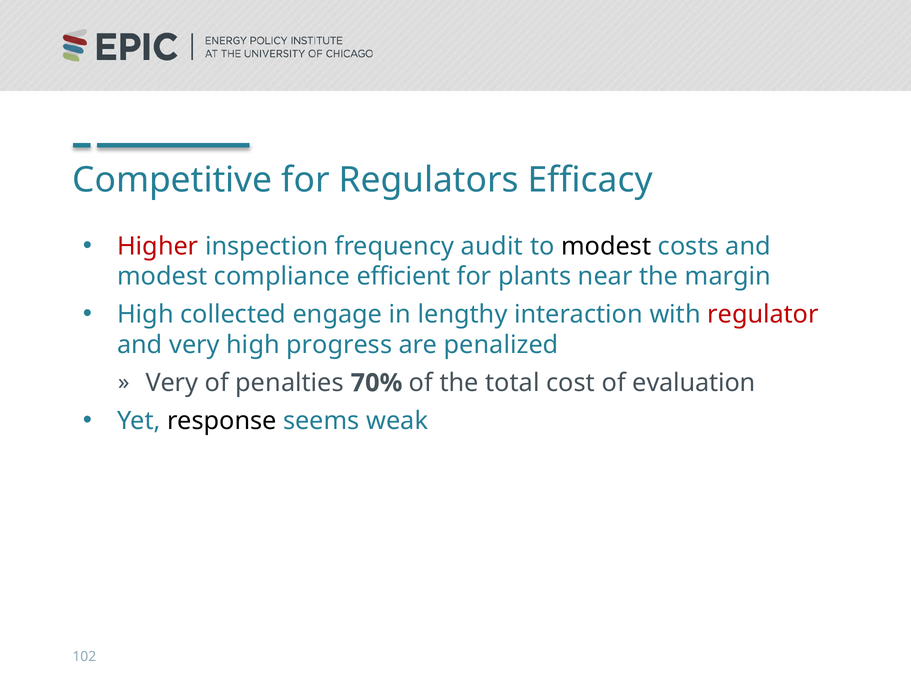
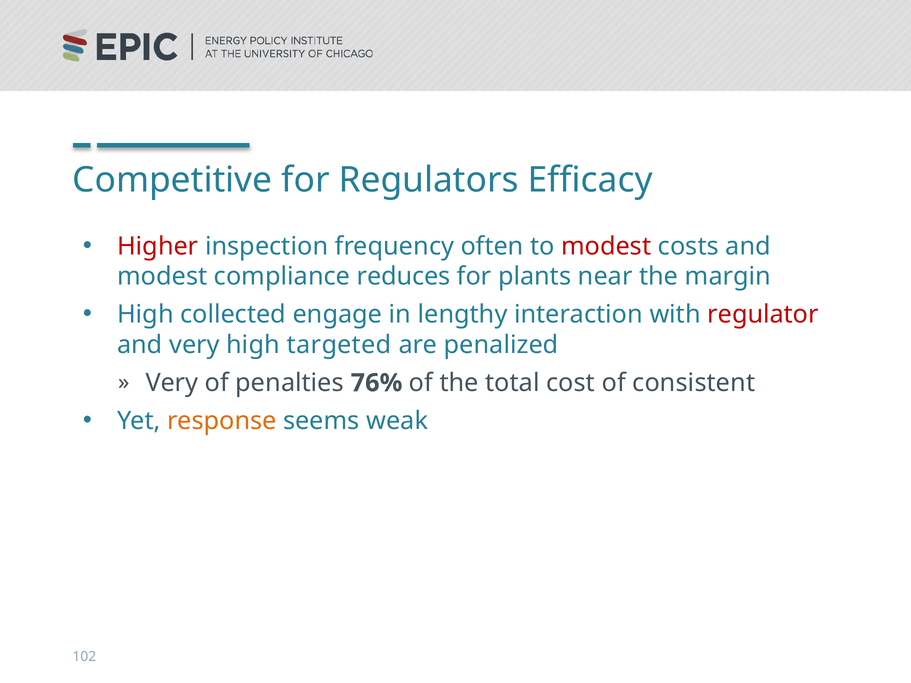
audit: audit -> often (492, 246)
modest colour: black -> red (606, 246)
efficient: efficient -> reduces (404, 277)
progress: progress -> targeted (339, 345)
70%: 70% -> 76% (377, 383)
evaluation: evaluation -> consistent (694, 383)
response colour: black -> orange (222, 421)
